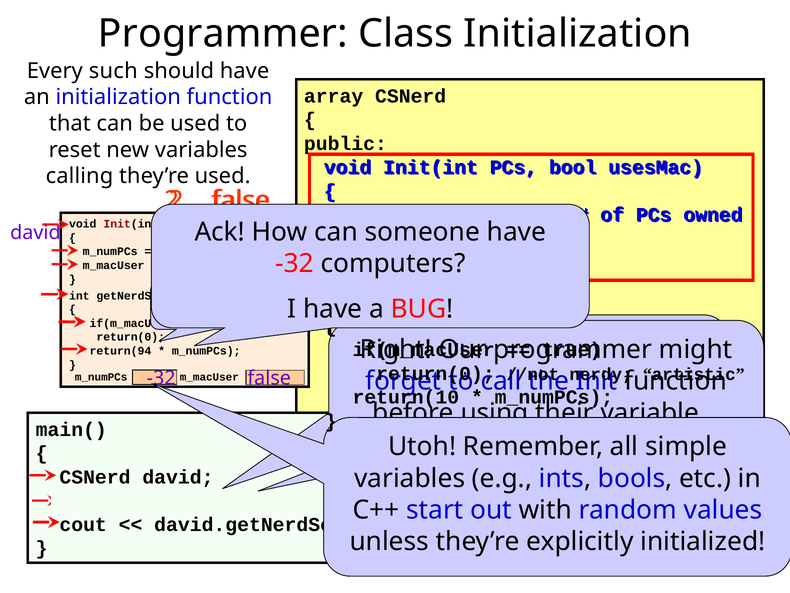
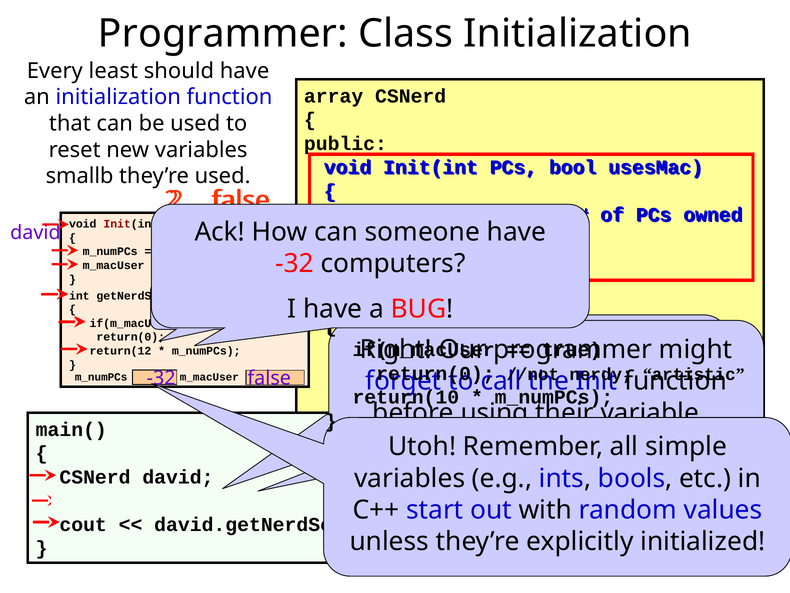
Every such: such -> least (113, 71)
calling: calling -> smallb (80, 176)
return(94: return(94 -> return(12 (120, 351)
